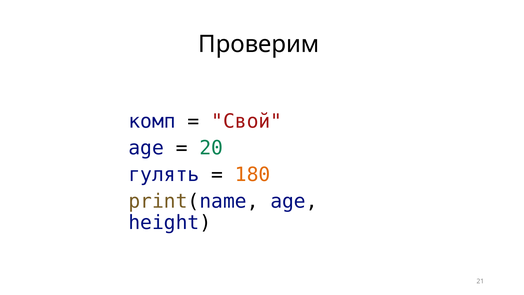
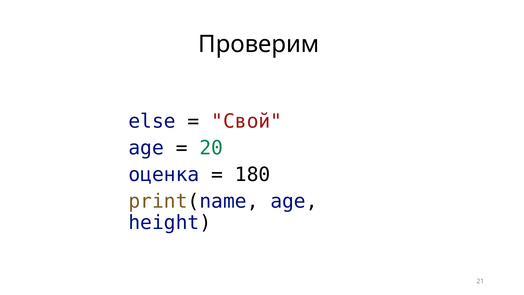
комп: комп -> else (152, 121)
гулять: гулять -> оценка (164, 175)
180 colour: orange -> black (253, 175)
